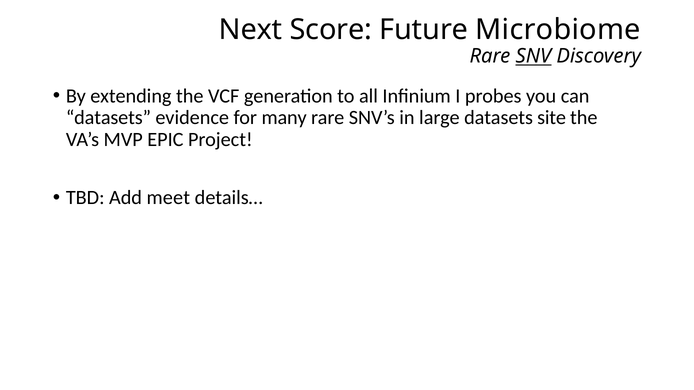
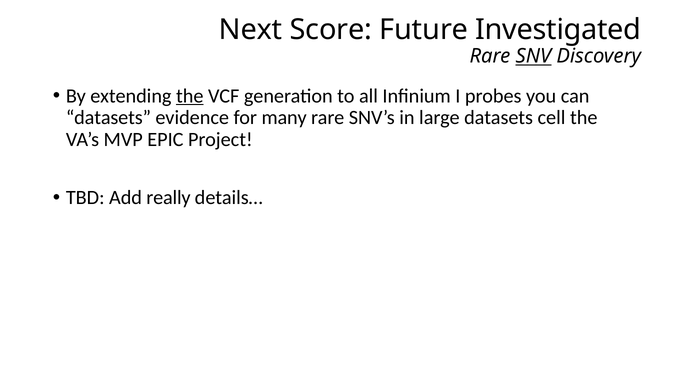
Microbiome: Microbiome -> Investigated (558, 30)
the underline: none -> present (190, 96)
site: site -> cell (552, 118)
meet: meet -> really (168, 198)
